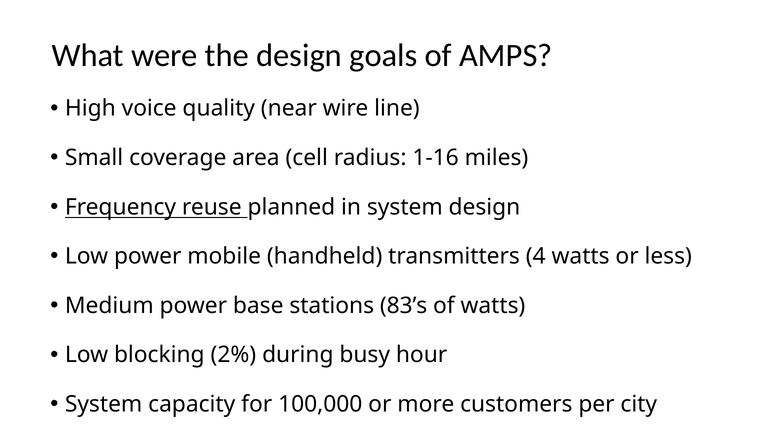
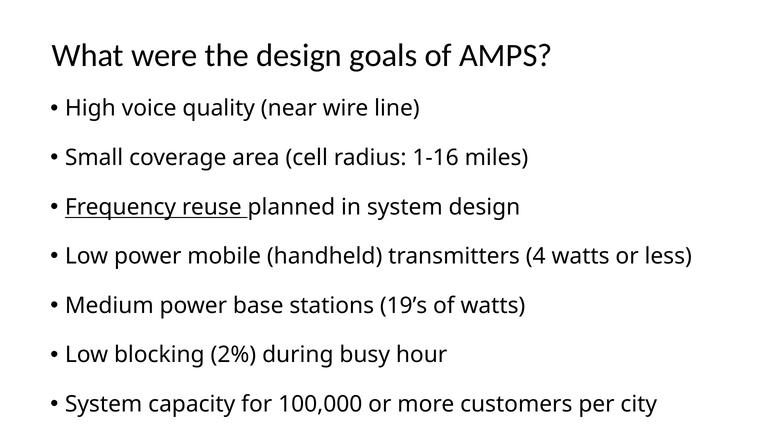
83’s: 83’s -> 19’s (404, 306)
